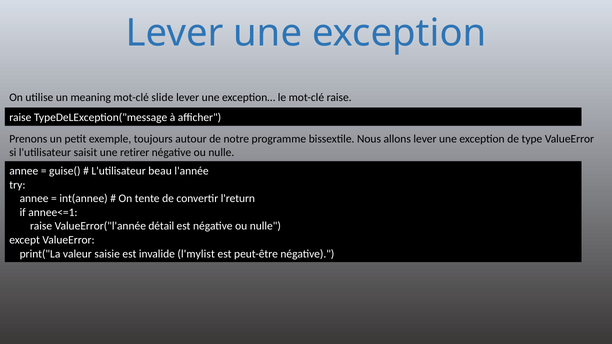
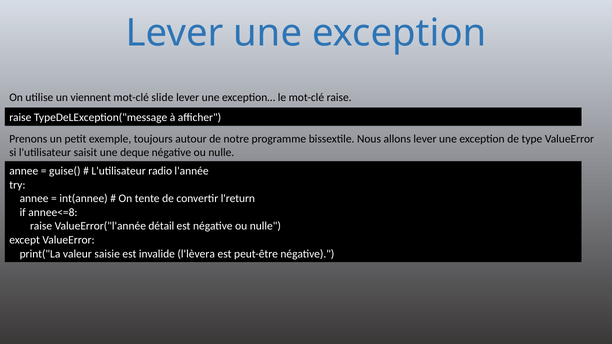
meaning: meaning -> viennent (91, 98)
retirer: retirer -> deque (135, 153)
beau: beau -> radio (160, 171)
annee<=1: annee<=1 -> annee<=8 (53, 213)
l'mylist: l'mylist -> l'lèvera (196, 254)
